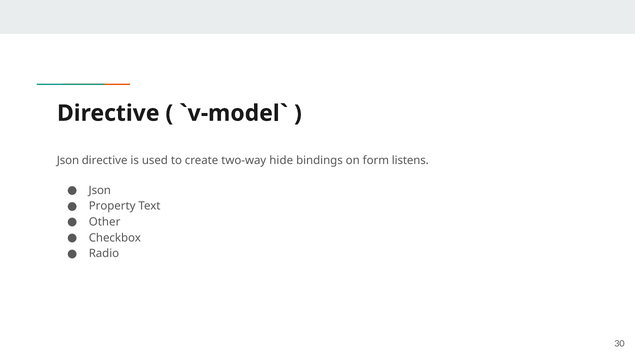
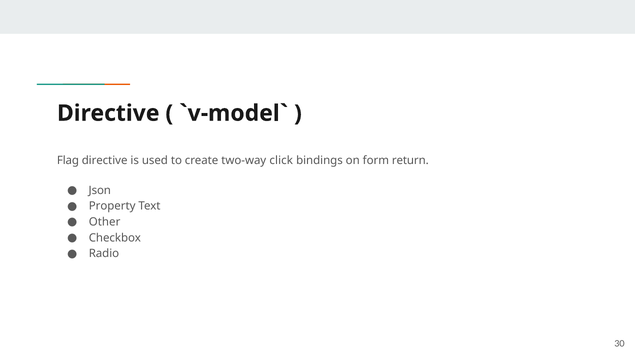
Json: Json -> Flag (68, 160)
hide: hide -> click (281, 160)
listens: listens -> return (410, 160)
